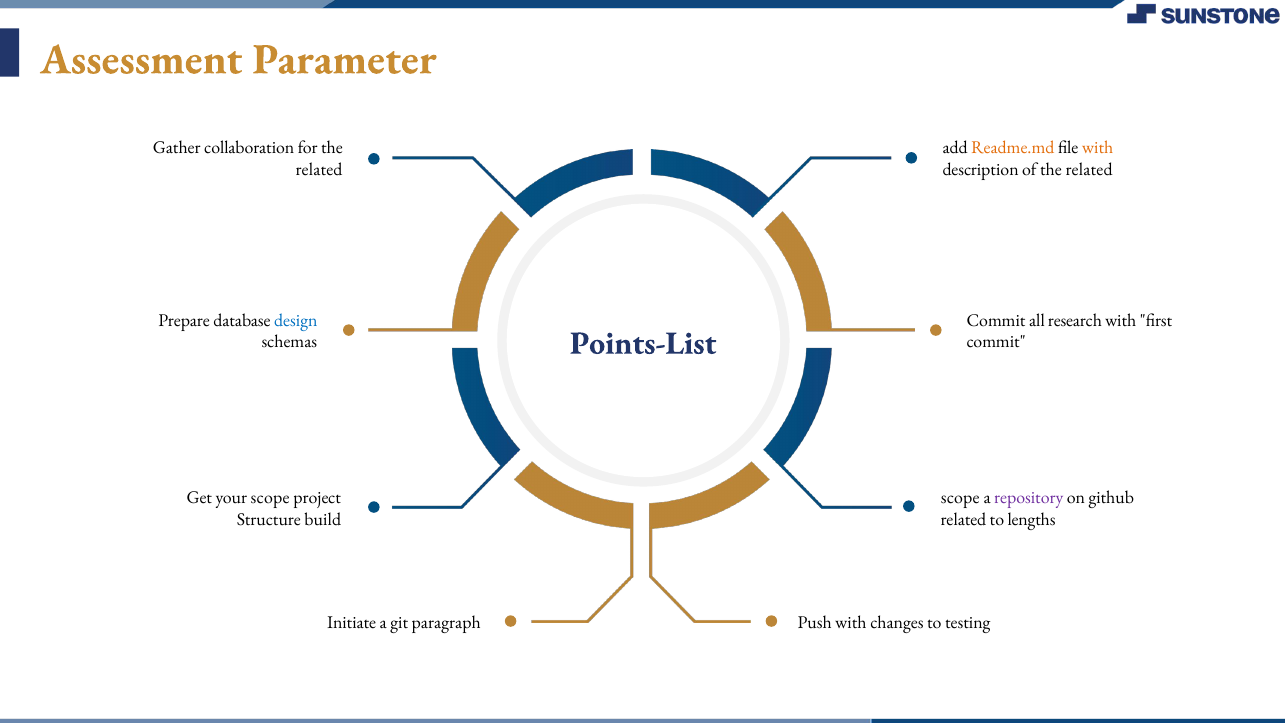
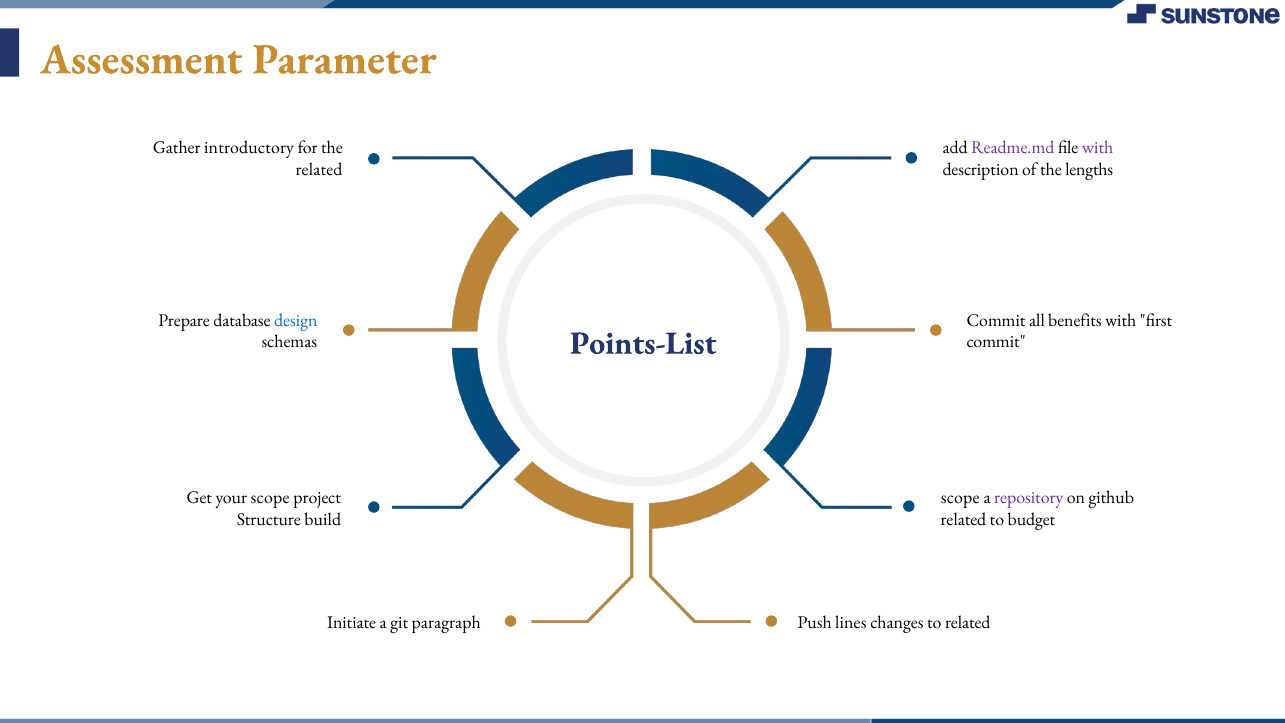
collaboration: collaboration -> introductory (249, 148)
Readme.md colour: orange -> purple (1013, 148)
with colour: orange -> purple (1098, 148)
of the related: related -> lengths (1089, 170)
research: research -> benefits (1075, 321)
lengths: lengths -> budget (1031, 519)
Push with: with -> lines (851, 622)
to testing: testing -> related (968, 622)
